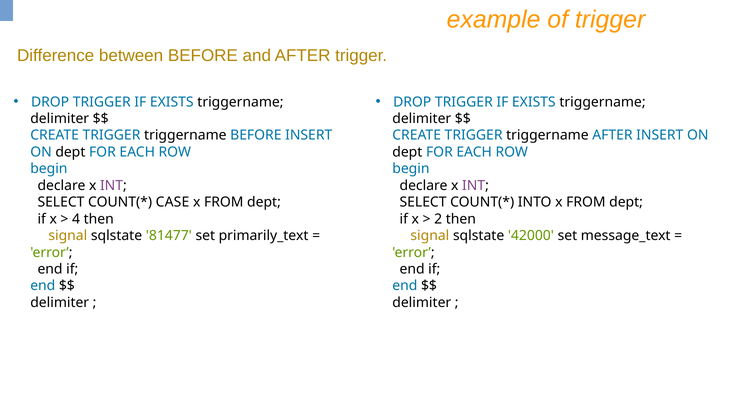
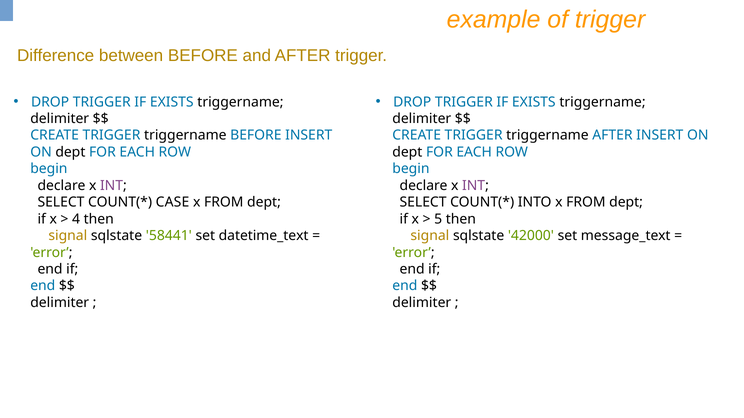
2: 2 -> 5 (438, 219)
81477: 81477 -> 58441 (169, 236)
primarily_text: primarily_text -> datetime_text (264, 236)
